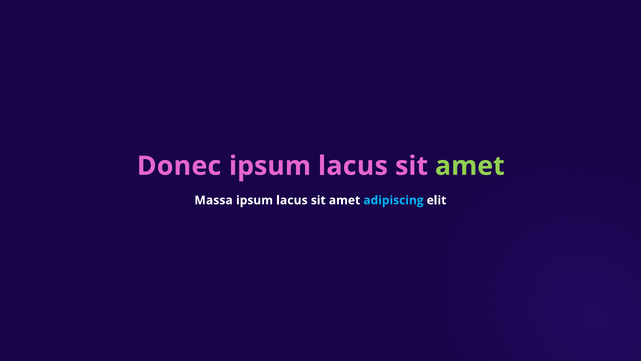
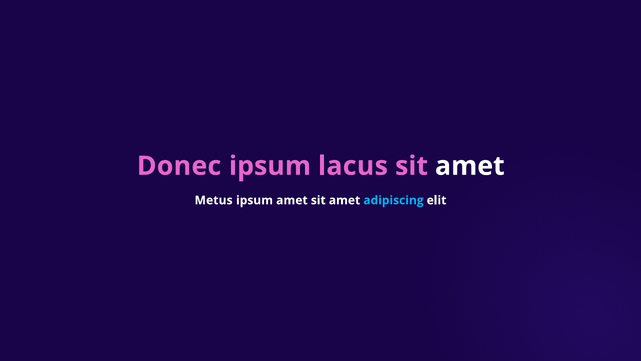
amet colour: light green -> white (470, 166)
Massa: Massa -> Metus (214, 200)
lacus: lacus -> amet (292, 200)
